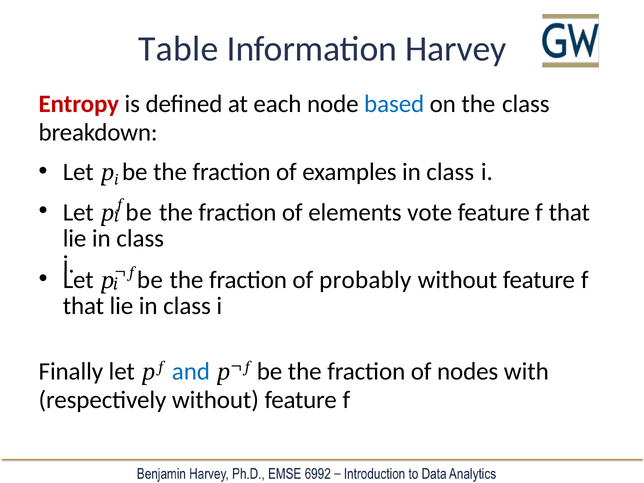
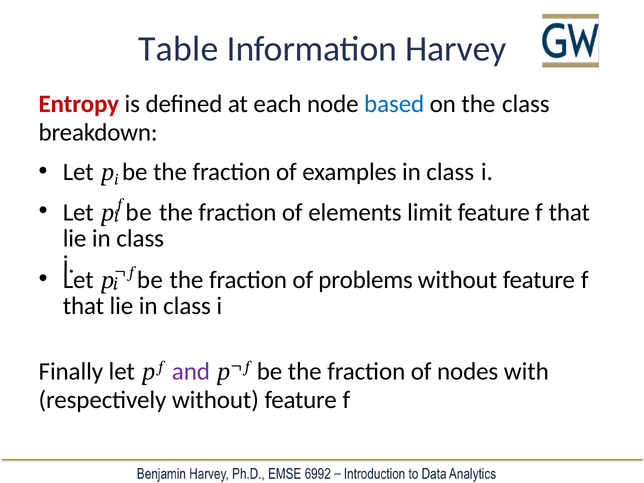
vote: vote -> limit (430, 212)
probably: probably -> problems (366, 280)
and colour: blue -> purple (191, 371)
